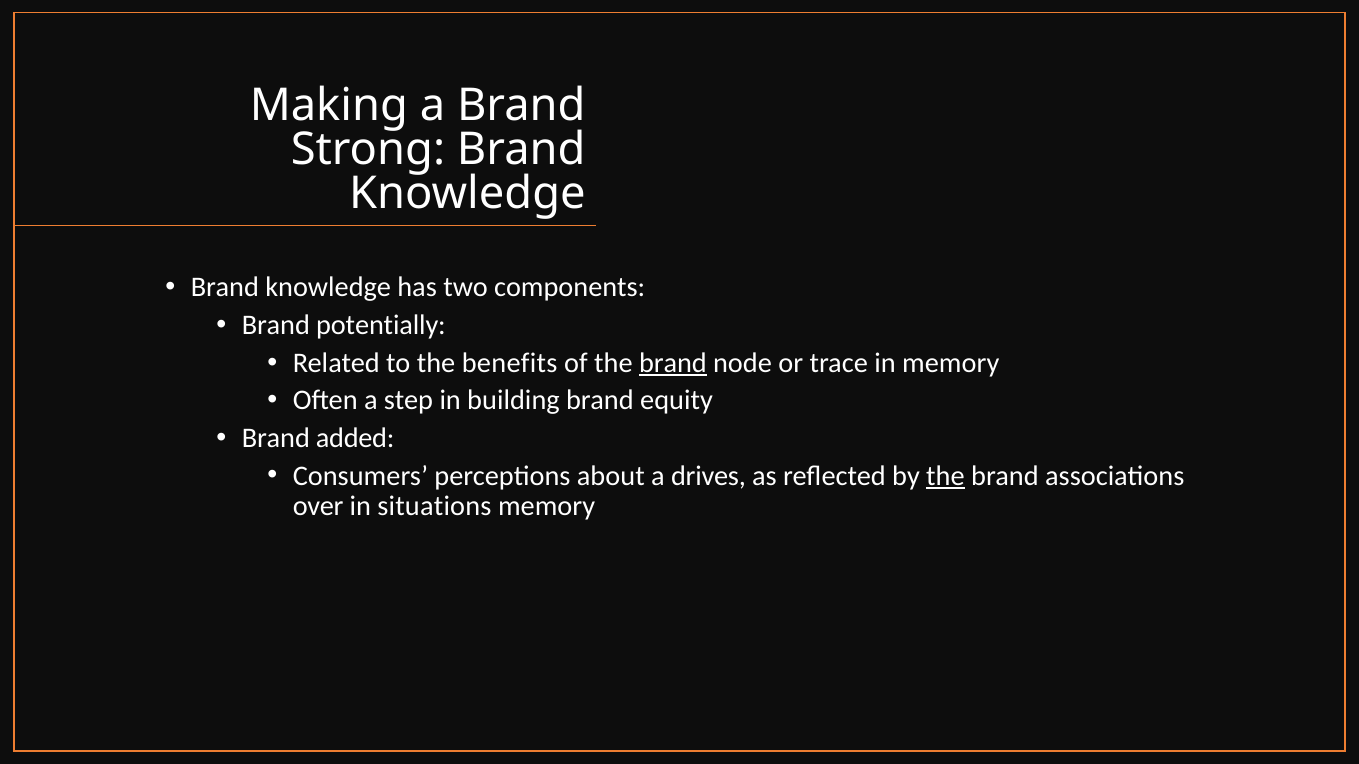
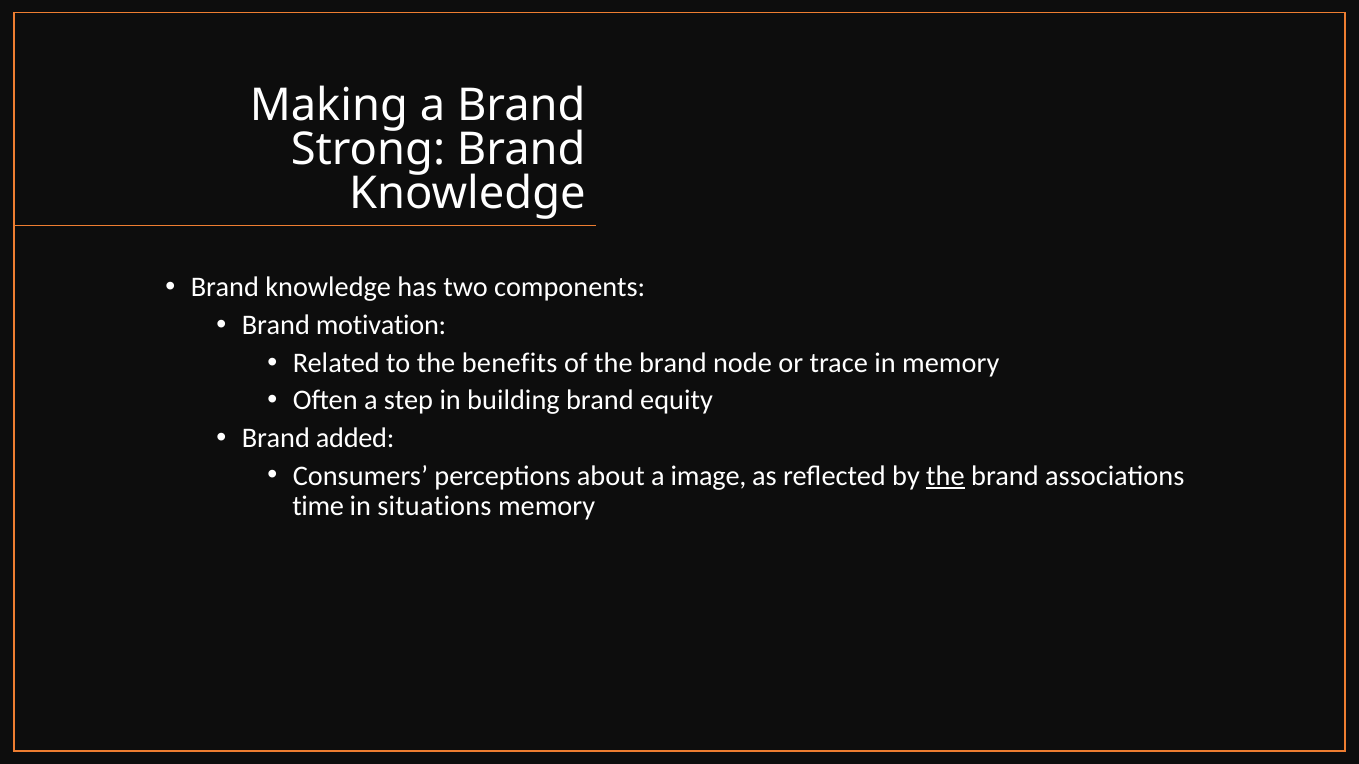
potentially: potentially -> motivation (381, 325)
brand underline: present -> none (673, 363)
drives: drives -> image (709, 476)
over: over -> time (318, 507)
